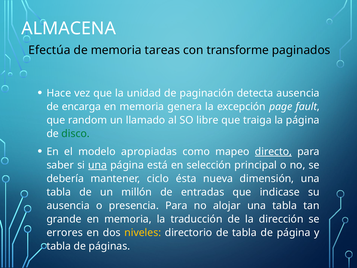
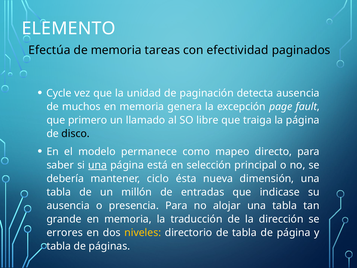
ALMACENA: ALMACENA -> ELEMENTO (69, 28)
transforme: transforme -> efectividad (238, 50)
Hace: Hace -> Cycle (59, 93)
encarga: encarga -> muchos (81, 107)
random: random -> primero (88, 120)
disco colour: green -> black (76, 134)
apropiadas: apropiadas -> permanece (149, 151)
directo underline: present -> none (273, 151)
